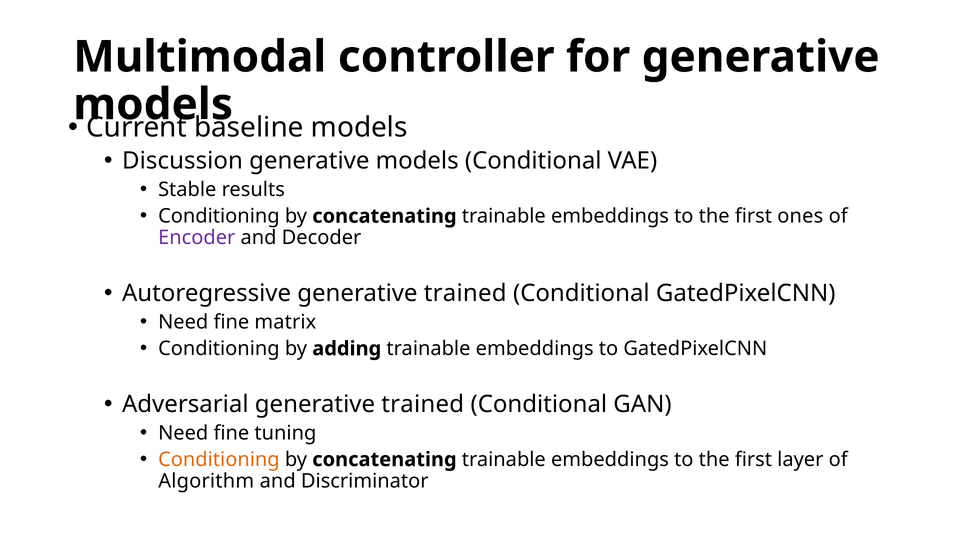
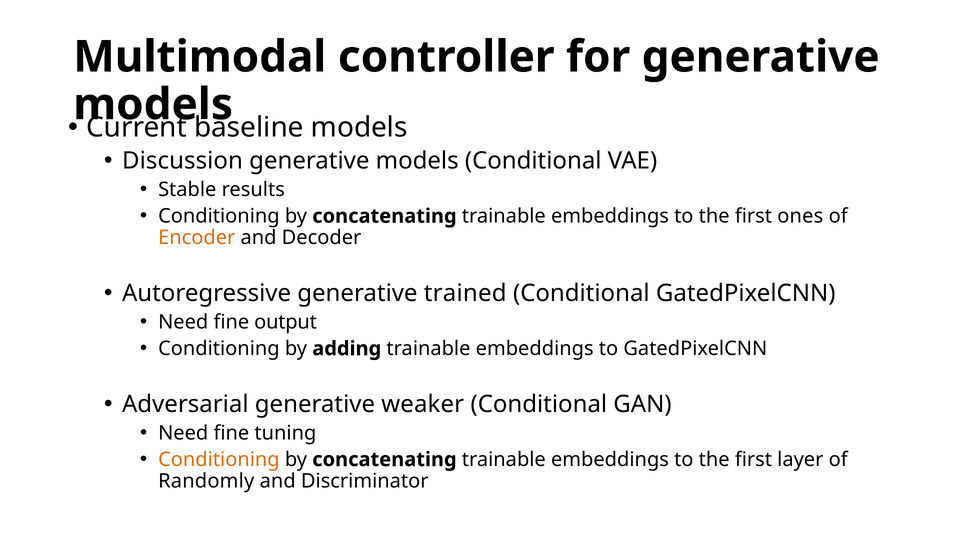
Encoder colour: purple -> orange (197, 238)
matrix: matrix -> output (286, 322)
Adversarial generative trained: trained -> weaker (423, 404)
Algorithm: Algorithm -> Randomly (206, 481)
